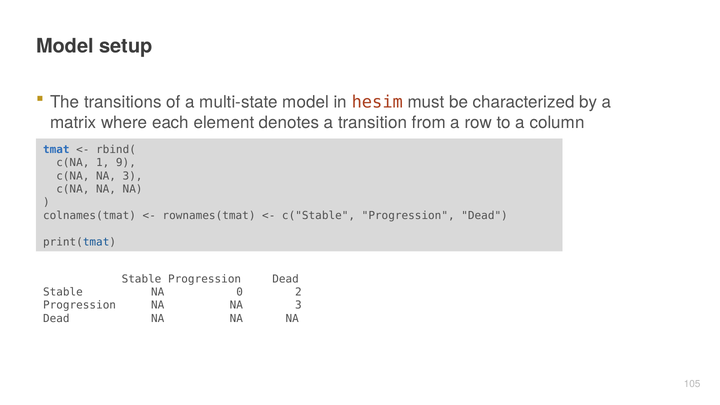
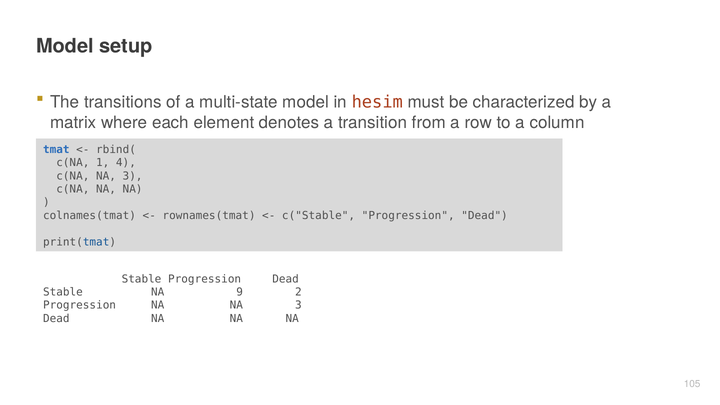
9: 9 -> 4 (126, 163)
0: 0 -> 9 (240, 292)
